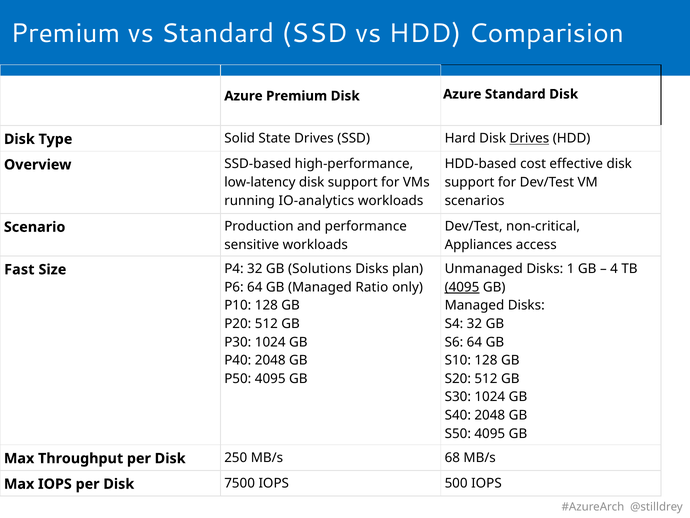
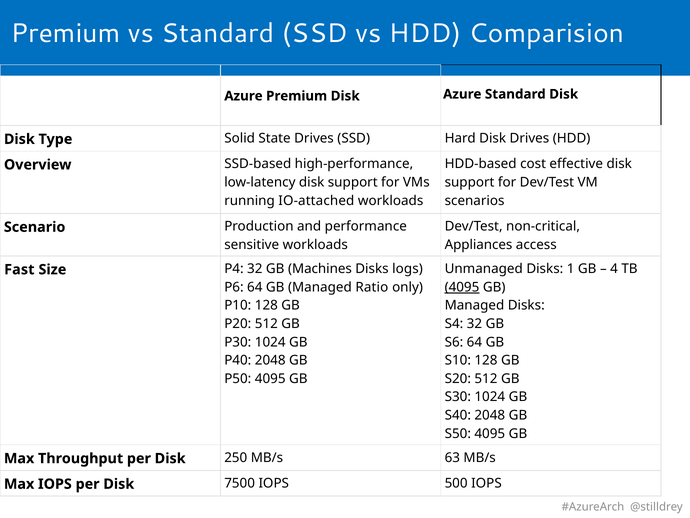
Drives underline: present -> none (529, 138)
IO-analytics: IO-analytics -> IO-attached (316, 200)
Solutions: Solutions -> Machines (320, 269)
plan: plan -> logs (407, 269)
68: 68 -> 63 (452, 457)
